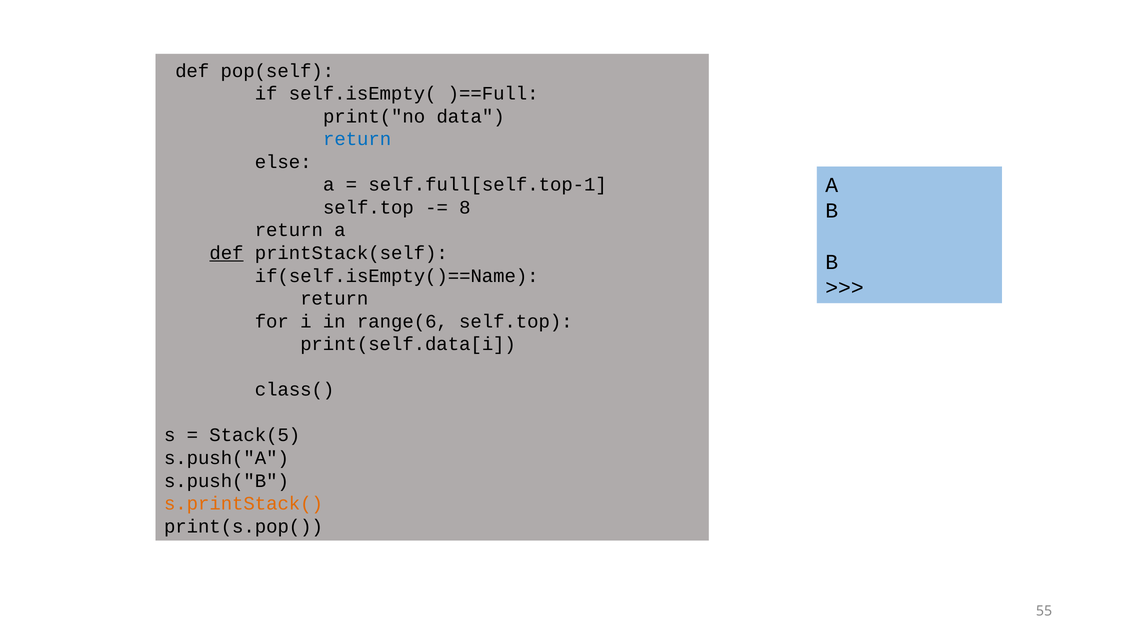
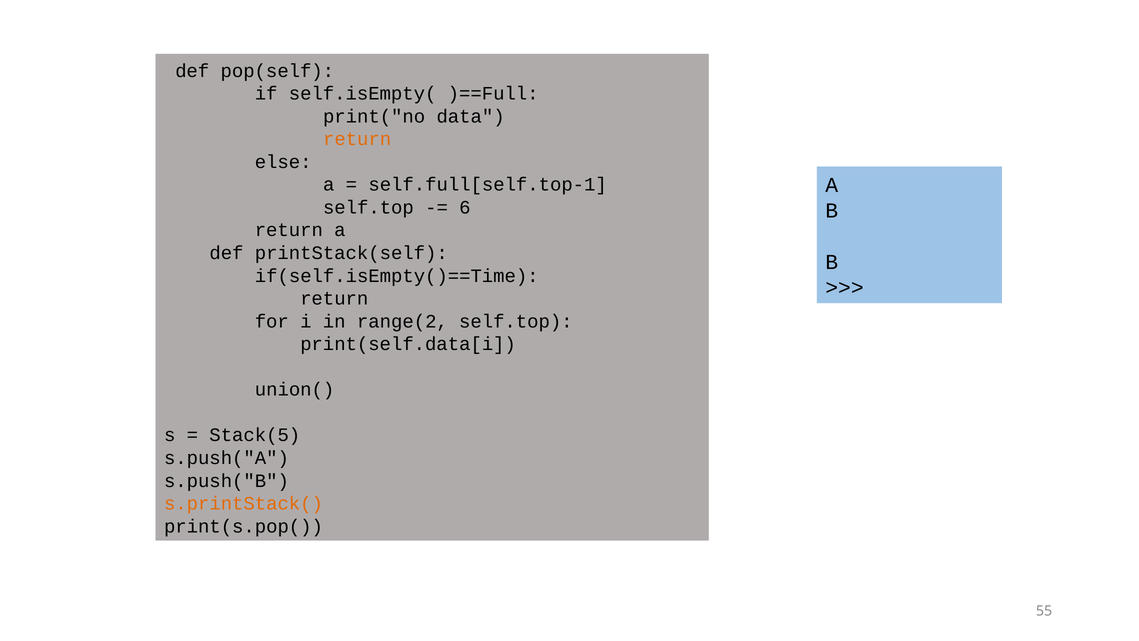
return colour: blue -> orange (357, 139)
8: 8 -> 6 (465, 207)
def underline: present -> none (226, 253)
if(self.isEmpty()==Name: if(self.isEmpty()==Name -> if(self.isEmpty()==Time (397, 276)
range(6: range(6 -> range(2 (402, 321)
class(: class( -> union( (295, 389)
